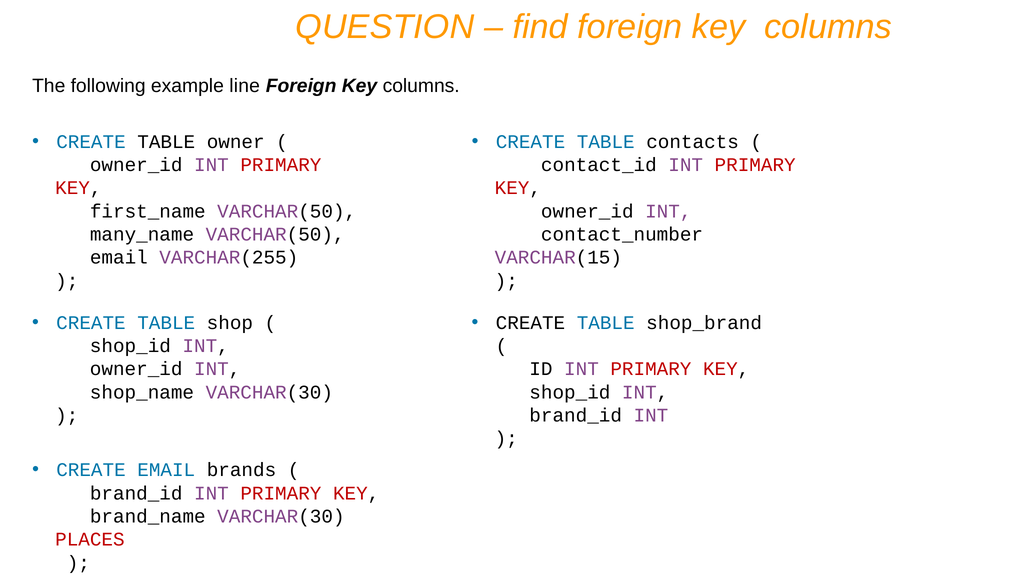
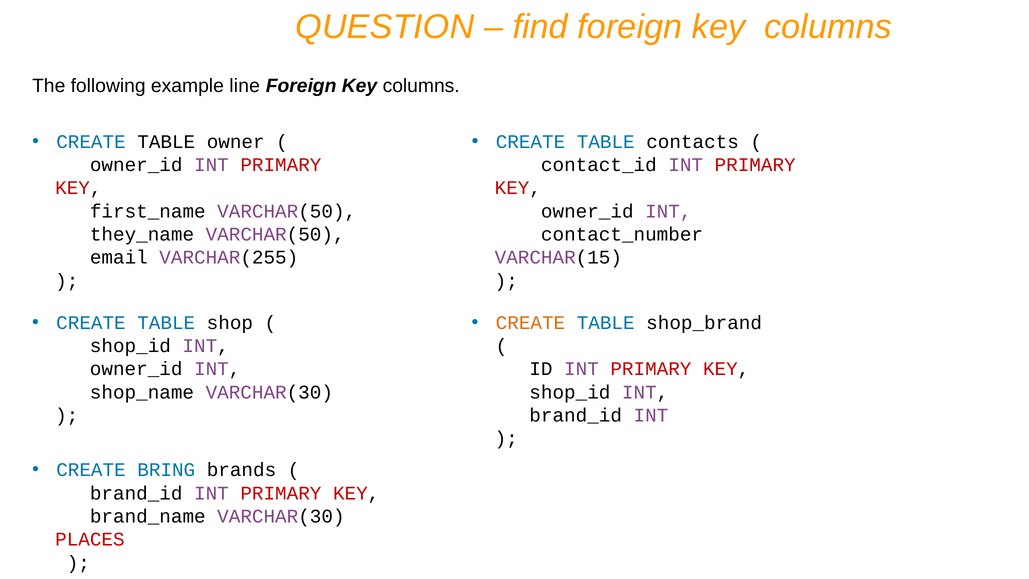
many_name: many_name -> they_name (142, 234)
CREATE colour: black -> orange (530, 323)
CREATE EMAIL: EMAIL -> BRING (166, 470)
